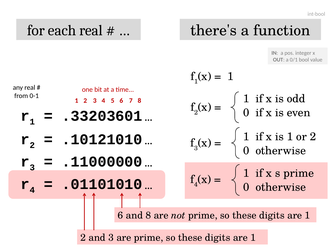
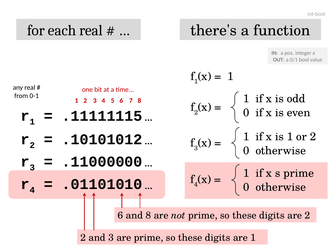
.33203601: .33203601 -> .11111115 (102, 116)
.10121010: .10121010 -> .10101012 (102, 139)
1: 1 -> 2 (307, 215)
